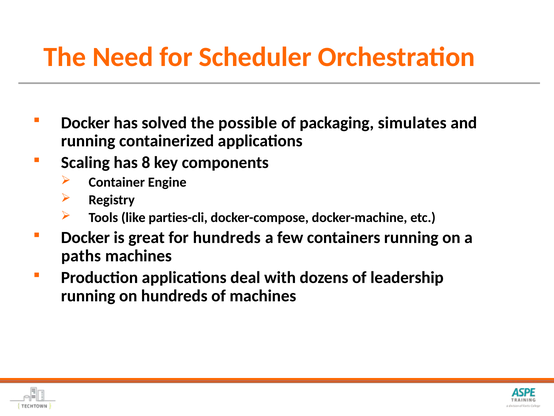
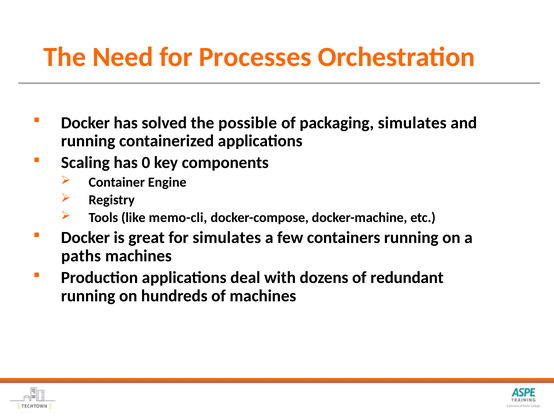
Scheduler: Scheduler -> Processes (255, 57)
8: 8 -> 0 (146, 163)
parties-cli: parties-cli -> memo-cli (178, 217)
for hundreds: hundreds -> simulates (227, 237)
leadership: leadership -> redundant (407, 277)
